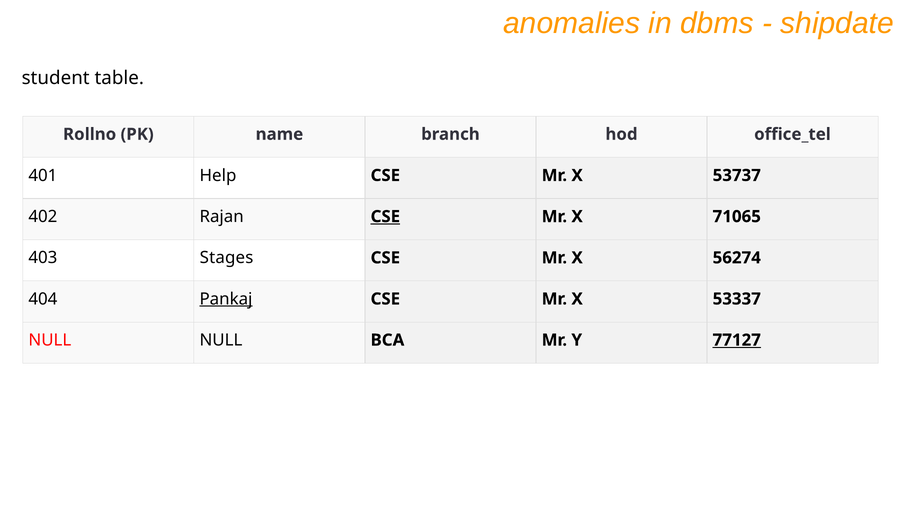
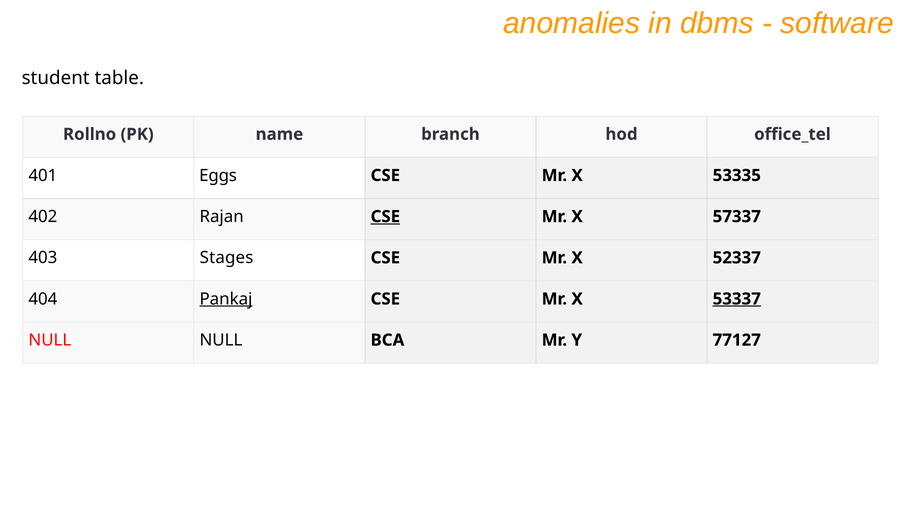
shipdate: shipdate -> software (837, 23)
Help: Help -> Eggs (218, 175)
53737: 53737 -> 53335 (737, 175)
71065: 71065 -> 57337 (737, 217)
56274: 56274 -> 52337 (737, 258)
53337 underline: none -> present (737, 299)
77127 underline: present -> none (737, 340)
